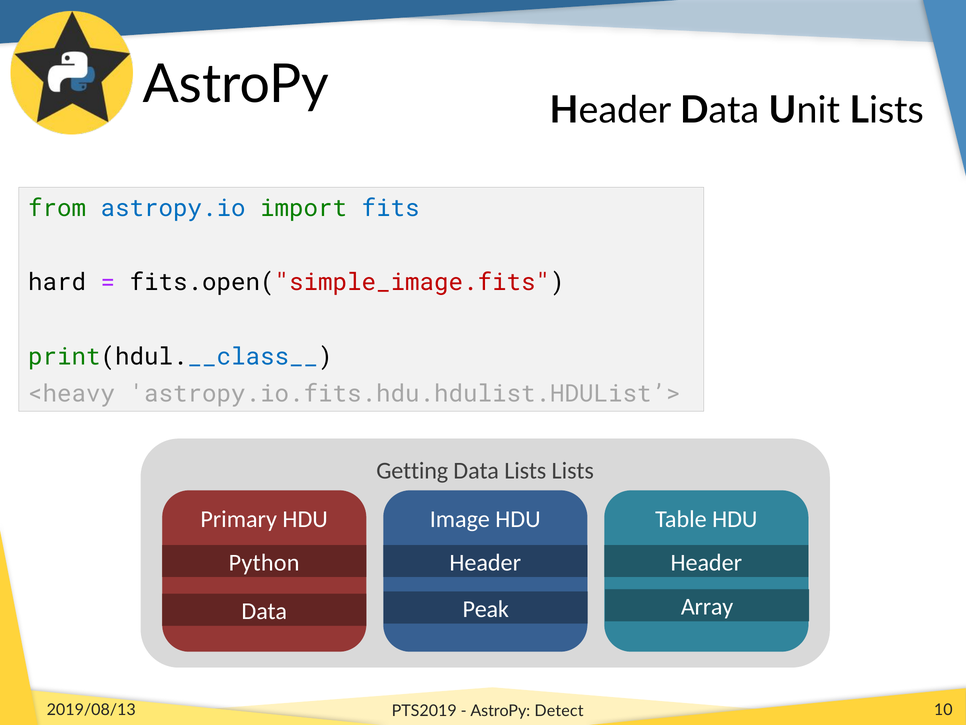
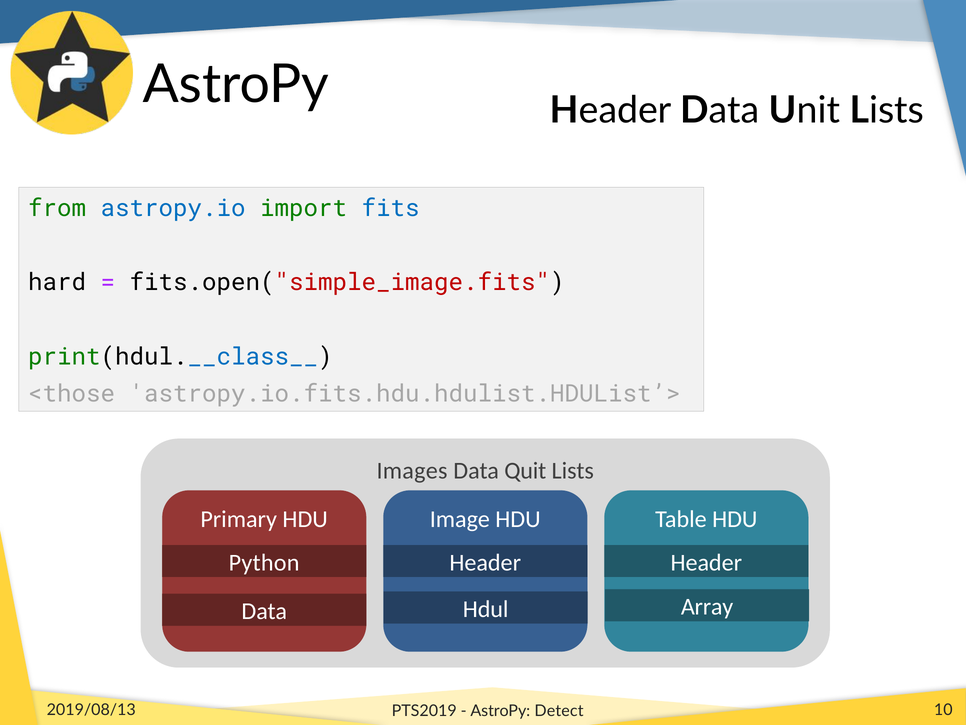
<heavy: <heavy -> <those (72, 393)
Getting: Getting -> Images (412, 470)
Data Lists: Lists -> Quit (525, 470)
Peak: Peak -> Hdul (486, 609)
